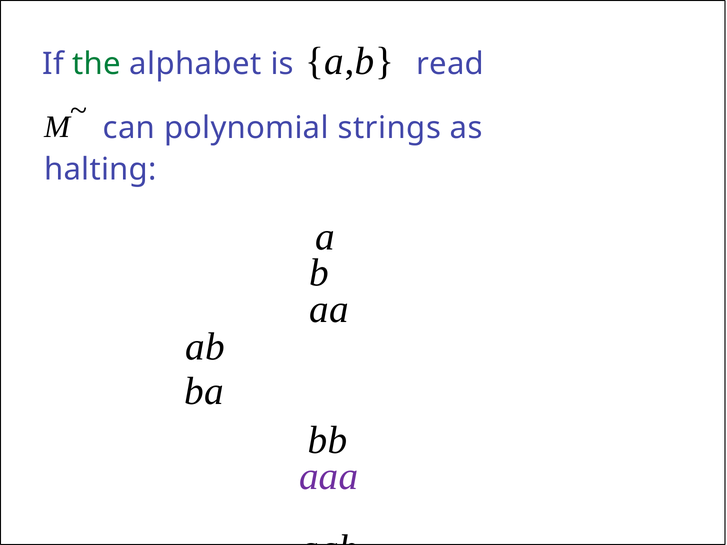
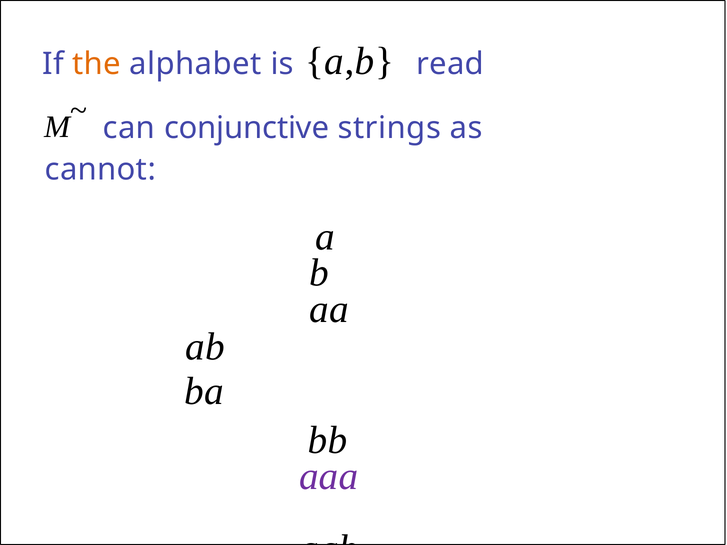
the colour: green -> orange (97, 64)
polynomial: polynomial -> conjunctive (247, 128)
halting: halting -> cannot (100, 170)
